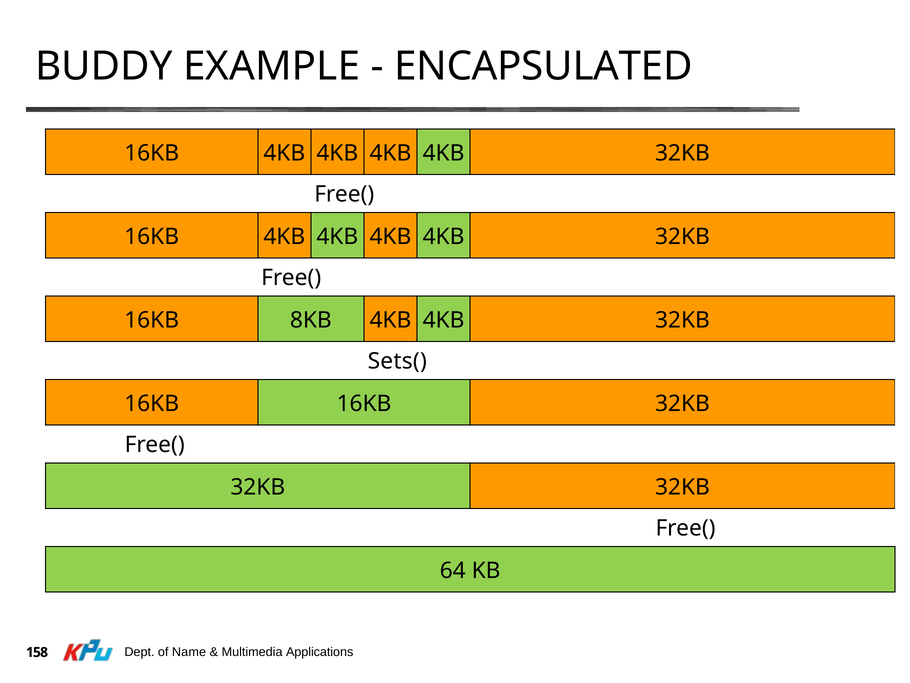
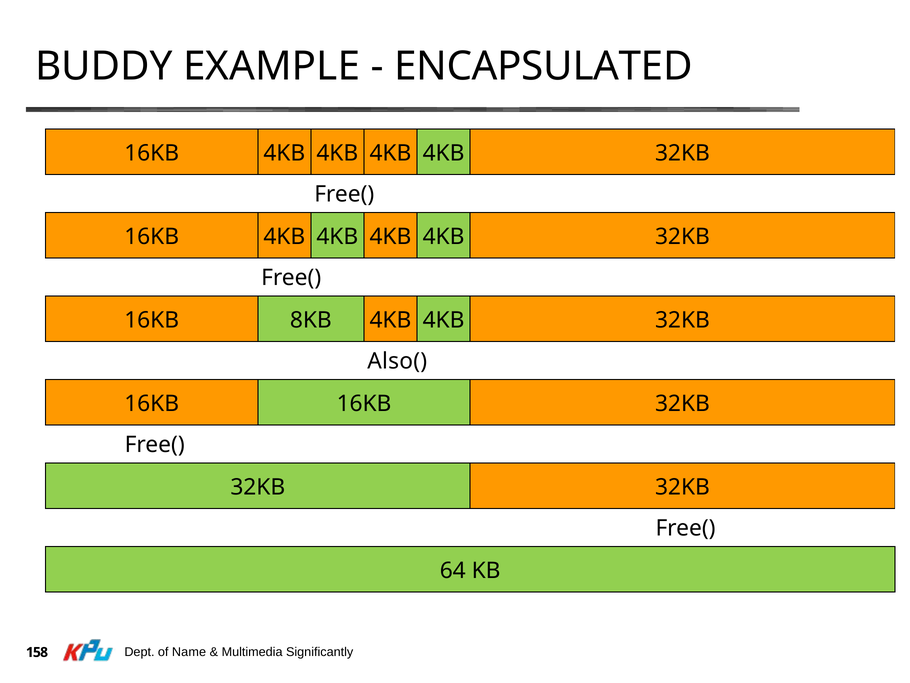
Sets(: Sets( -> Also( (397, 361)
Applications: Applications -> Significantly (320, 651)
